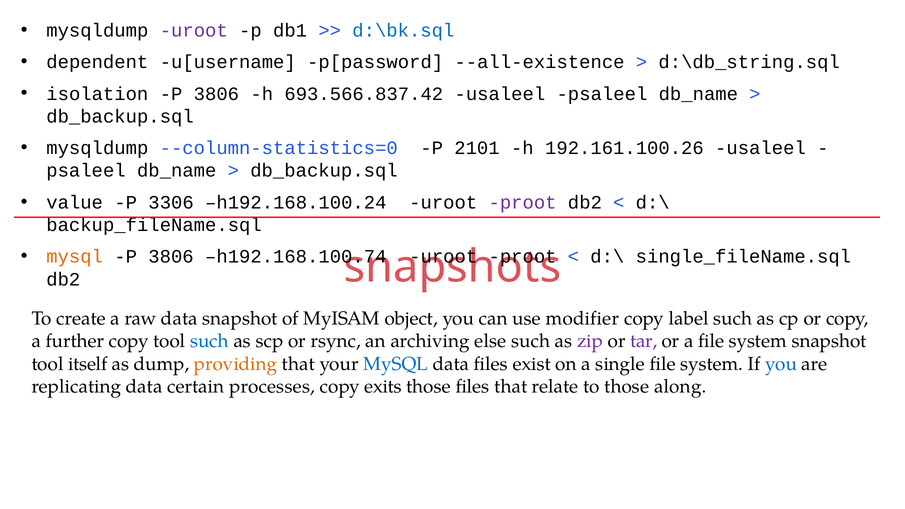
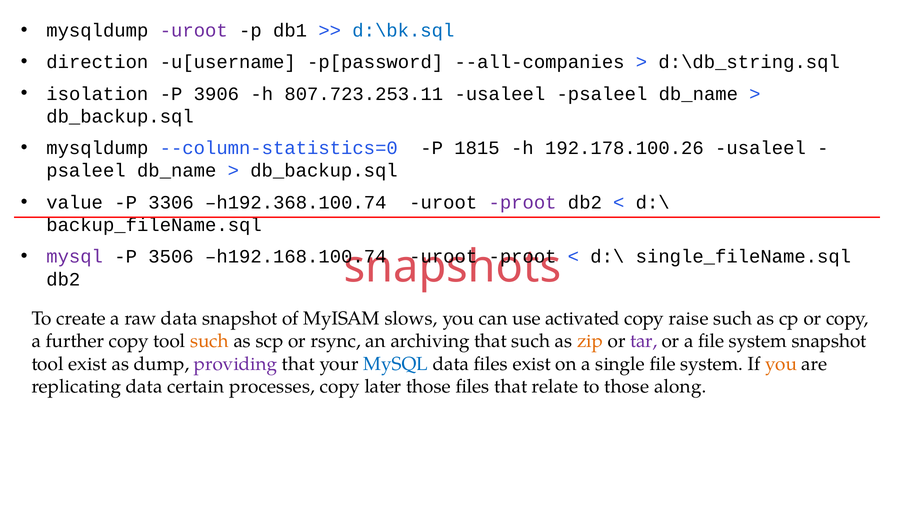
dependent: dependent -> direction (97, 62)
--all-existence: --all-existence -> --all-companies (540, 62)
3806: 3806 -> 3906 (216, 94)
693.566.837.42: 693.566.837.42 -> 807.723.253.11 (364, 94)
2101: 2101 -> 1815 (477, 148)
192.161.100.26: 192.161.100.26 -> 192.178.100.26 (624, 148)
h192.168.100.24: h192.168.100.24 -> h192.368.100.74 (296, 202)
mysql colour: orange -> purple (75, 257)
3806: 3806 -> 3506 (171, 257)
object: object -> slows (411, 319)
modifier: modifier -> activated (583, 319)
label: label -> raise (689, 319)
such colour: blue -> orange (209, 341)
archiving else: else -> that (491, 341)
zip colour: purple -> orange (590, 341)
tool itself: itself -> exist (88, 364)
providing colour: orange -> purple (236, 364)
you colour: blue -> orange (781, 364)
exits: exits -> later (383, 386)
